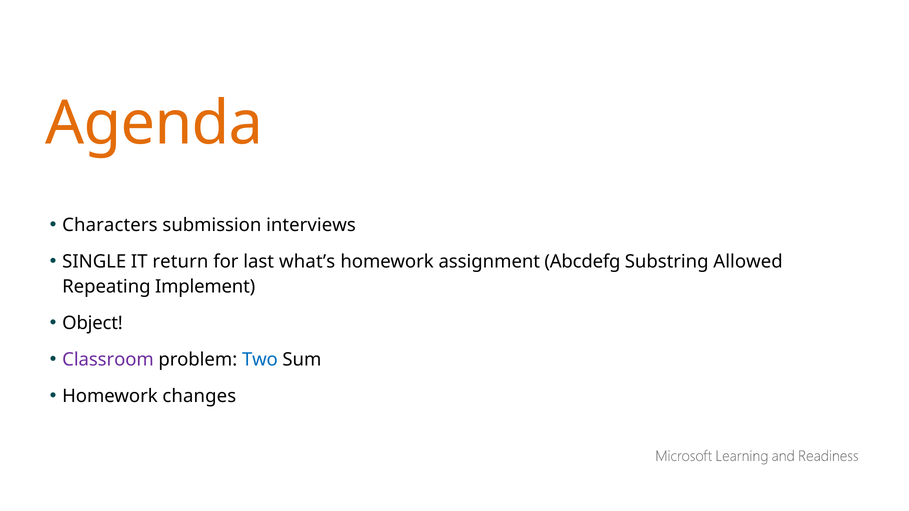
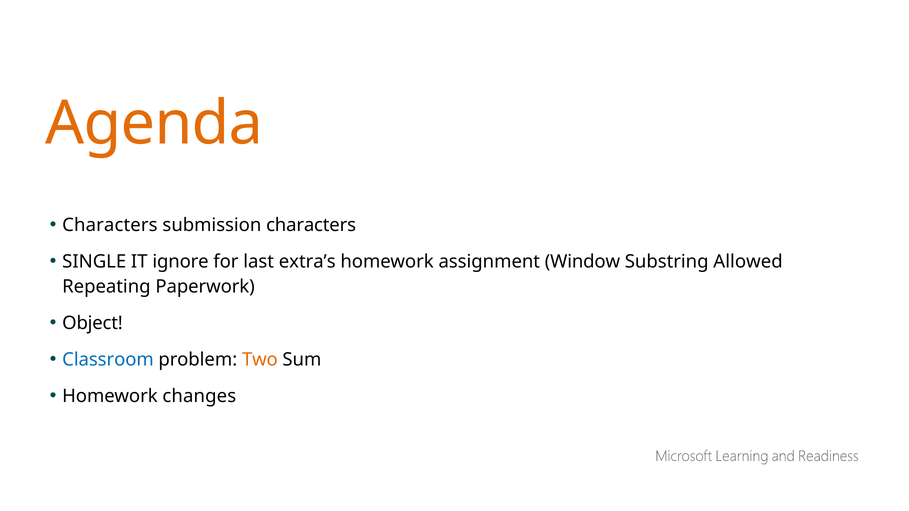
submission interviews: interviews -> characters (311, 225)
return: return -> ignore (181, 262)
what’s: what’s -> extra’s (307, 262)
Abcdefg: Abcdefg -> Window (582, 262)
Implement: Implement -> Paperwork (205, 287)
Classroom colour: purple -> blue (108, 360)
Two colour: blue -> orange (260, 360)
